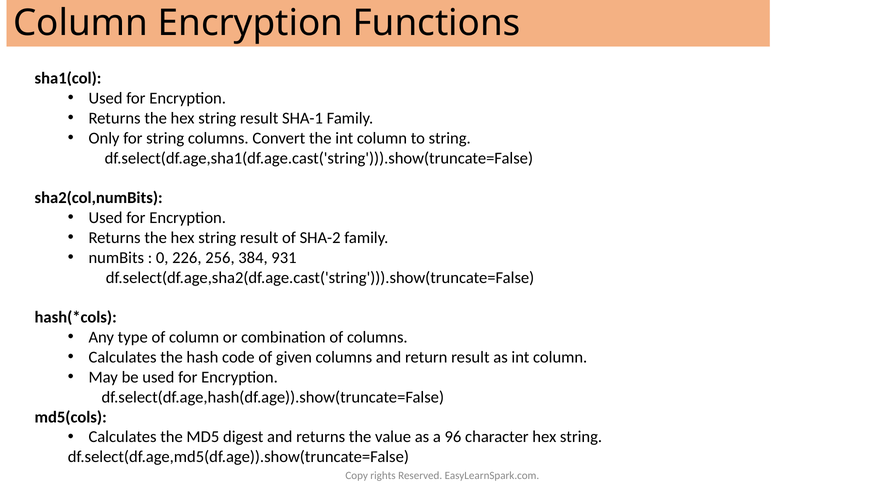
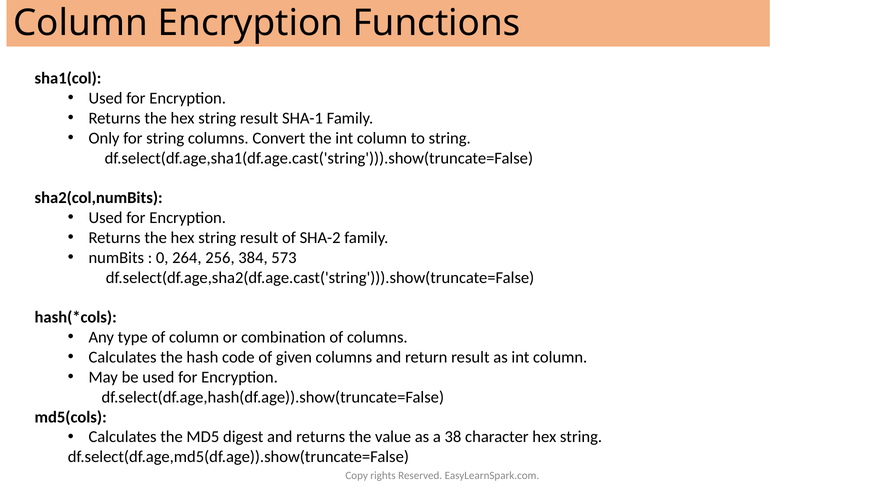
226: 226 -> 264 (187, 258)
931: 931 -> 573 (284, 258)
96: 96 -> 38 (453, 437)
